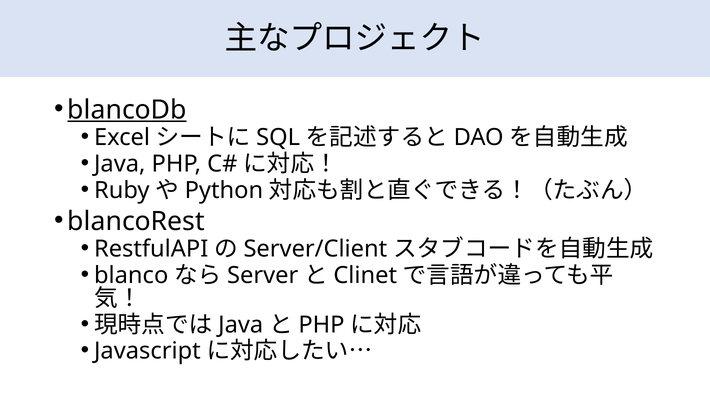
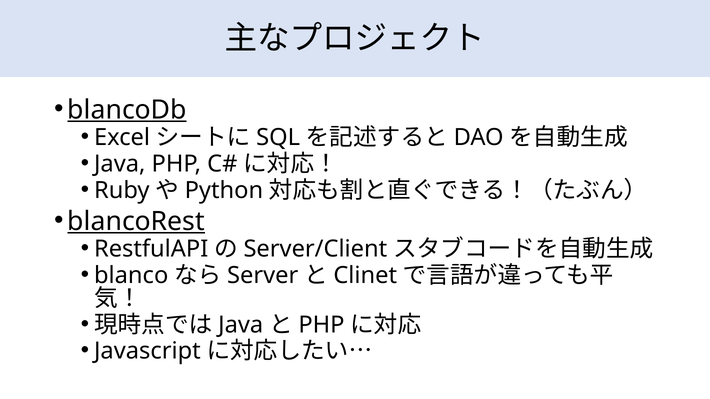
blancoRest underline: none -> present (136, 221)
